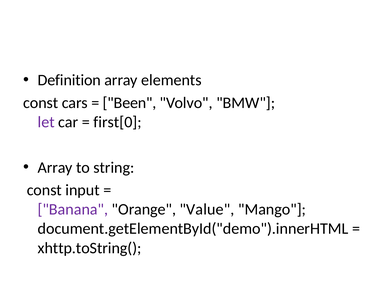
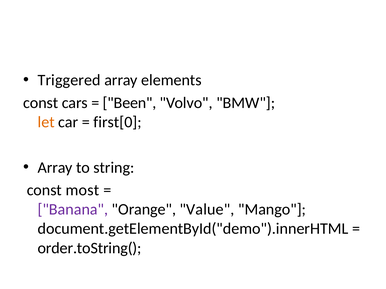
Definition: Definition -> Triggered (69, 80)
let colour: purple -> orange (46, 122)
input: input -> most (82, 190)
xhttp.toString(: xhttp.toString( -> order.toString( (90, 248)
